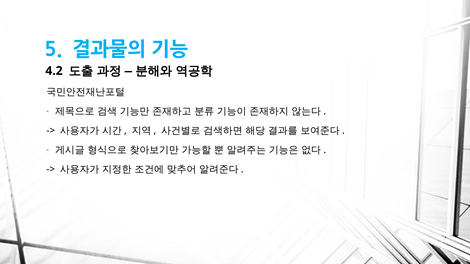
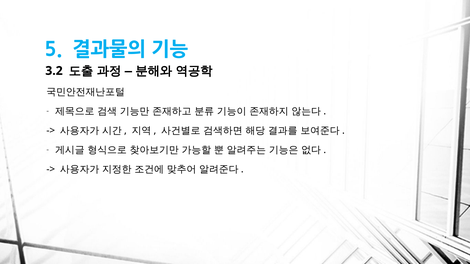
4.2: 4.2 -> 3.2 (54, 71)
